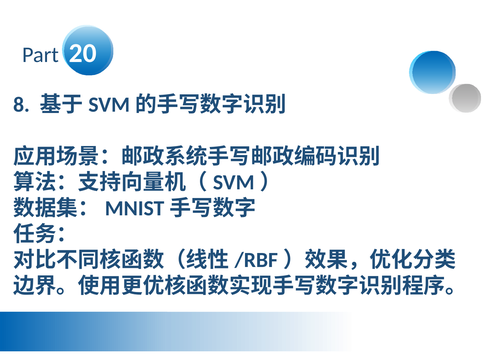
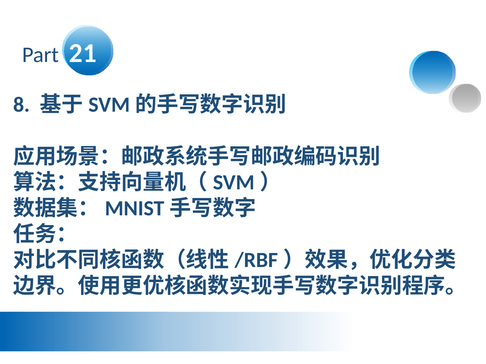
20: 20 -> 21 (83, 53)
